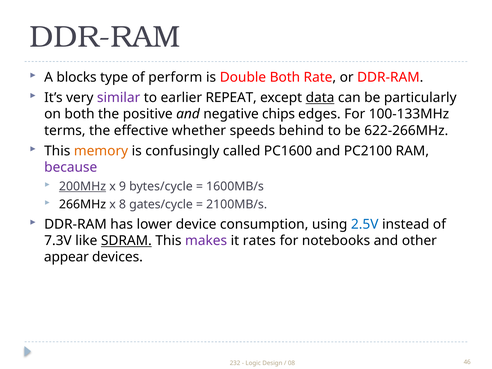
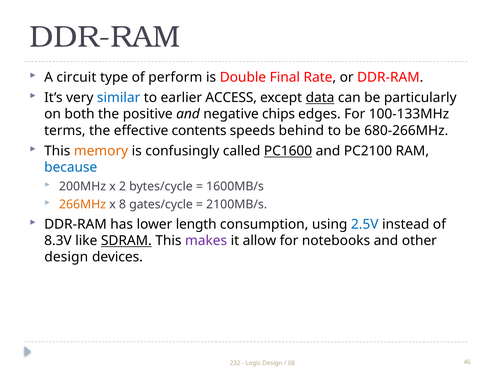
blocks: blocks -> circuit (76, 77)
Double Both: Both -> Final (285, 77)
similar colour: purple -> blue (119, 98)
REPEAT: REPEAT -> ACCESS (231, 98)
whether: whether -> contents (199, 131)
622-266MHz: 622-266MHz -> 680-266MHz (406, 131)
PC1600 underline: none -> present (288, 151)
because colour: purple -> blue (71, 167)
200MHz underline: present -> none (83, 186)
9: 9 -> 2 (122, 186)
266MHz colour: black -> orange (83, 205)
device: device -> length (196, 224)
7.3V: 7.3V -> 8.3V (58, 241)
rates: rates -> allow (259, 241)
appear: appear -> design (66, 257)
